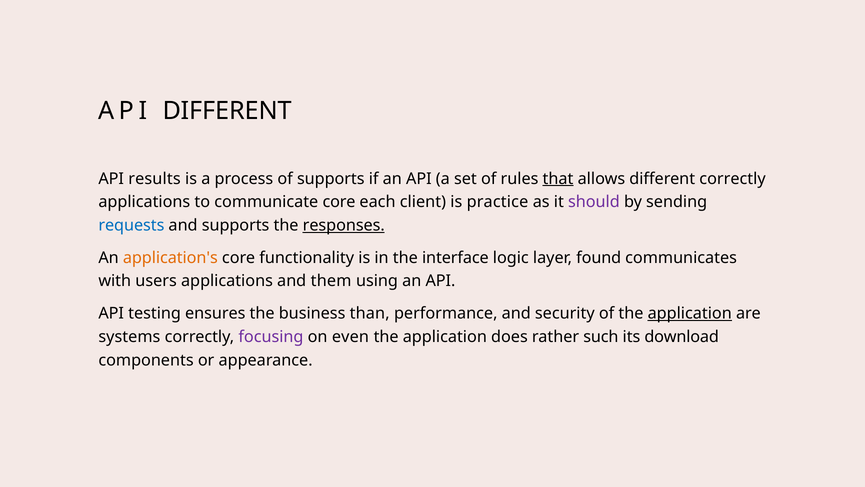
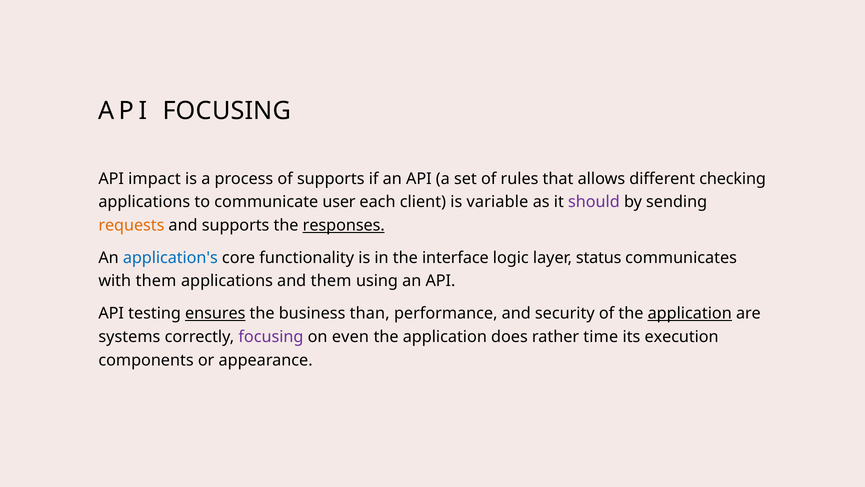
API DIFFERENT: DIFFERENT -> FOCUSING (227, 111)
results: results -> impact (154, 178)
that underline: present -> none (558, 178)
different correctly: correctly -> checking (733, 178)
communicate core: core -> user (339, 202)
practice: practice -> variable (497, 202)
requests colour: blue -> orange (131, 225)
application's colour: orange -> blue (170, 258)
found: found -> status (599, 258)
with users: users -> them (156, 281)
ensures underline: none -> present (215, 313)
such: such -> time (601, 337)
download: download -> execution (682, 337)
